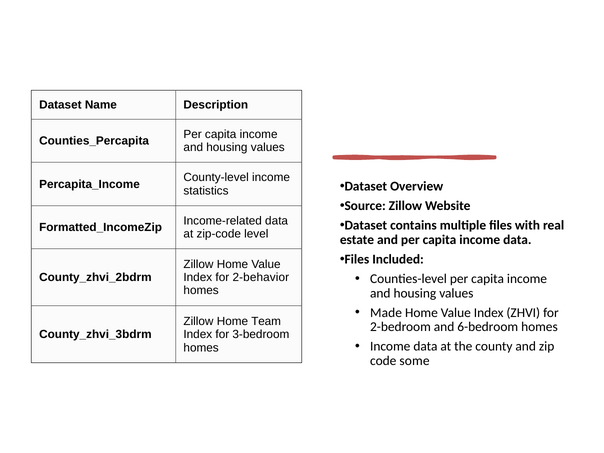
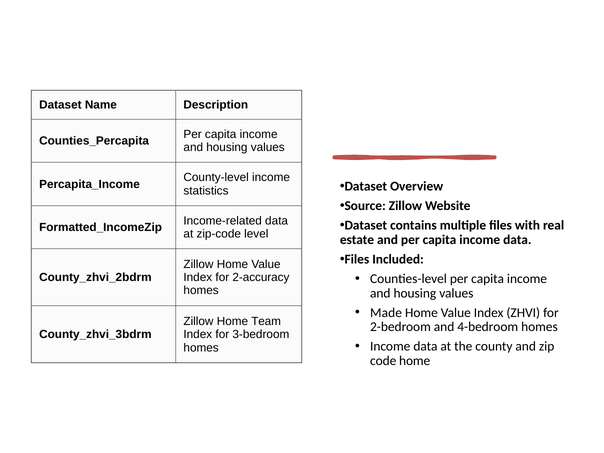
2-behavior: 2-behavior -> 2-accuracy (261, 277)
6-bedroom: 6-bedroom -> 4-bedroom (488, 327)
code some: some -> home (415, 361)
